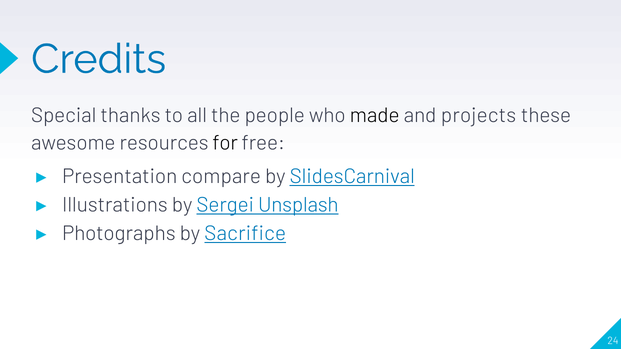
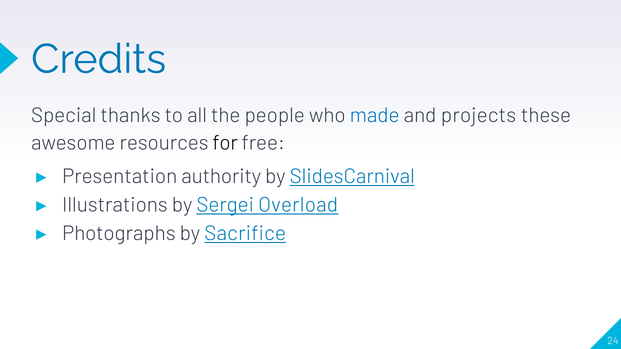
made colour: black -> blue (375, 116)
compare: compare -> authority (221, 177)
Unsplash: Unsplash -> Overload (298, 205)
